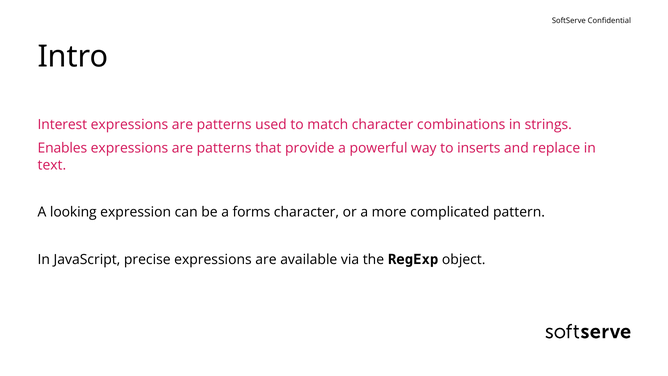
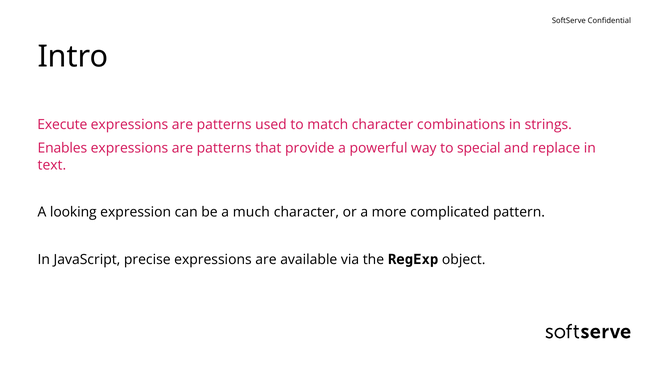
Interest: Interest -> Execute (62, 125)
inserts: inserts -> special (479, 148)
forms: forms -> much (251, 212)
